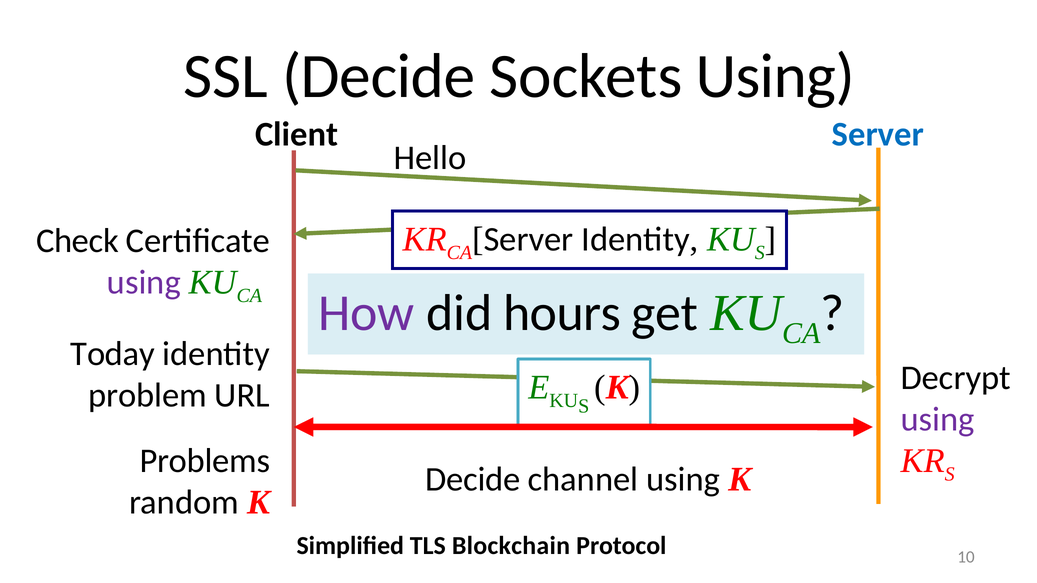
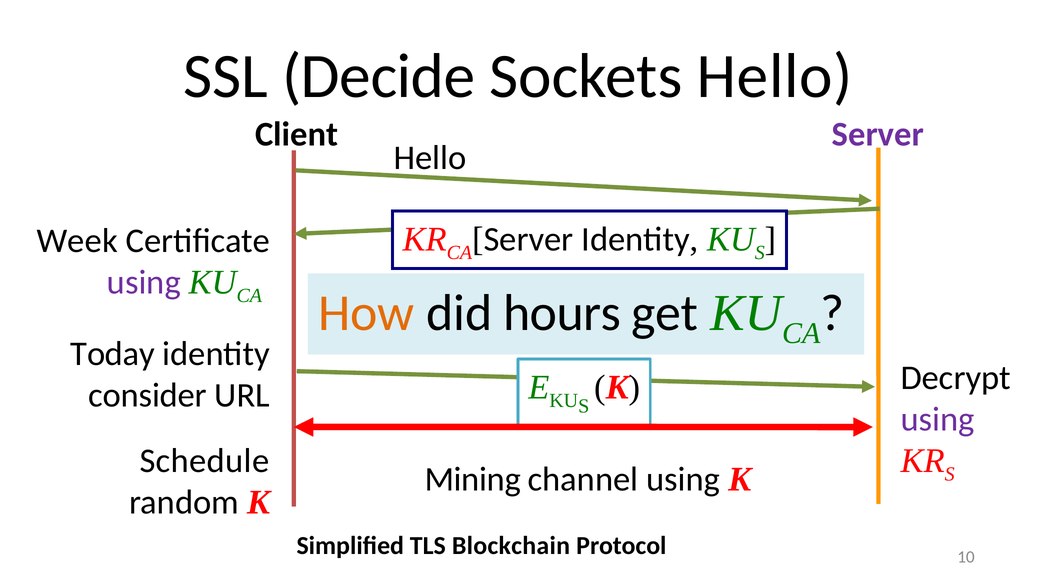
Sockets Using: Using -> Hello (775, 76)
Server colour: blue -> purple (878, 134)
Check: Check -> Week (77, 241)
How colour: purple -> orange (366, 313)
problem: problem -> consider (148, 395)
Problems: Problems -> Schedule (205, 461)
Decide: Decide -> Mining (473, 480)
